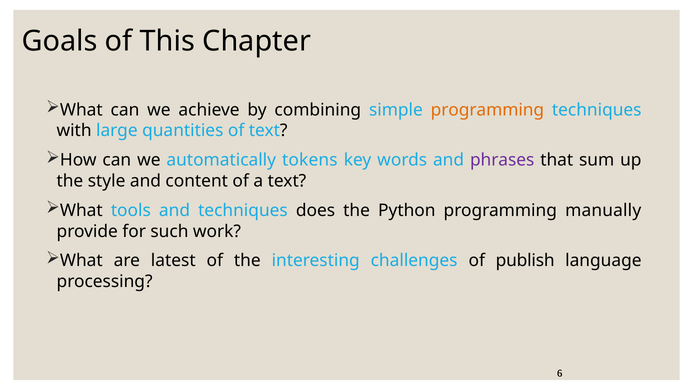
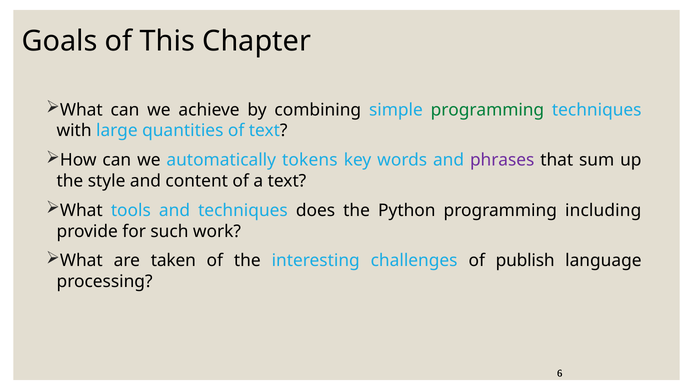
programming colour: orange -> green (487, 110)
manually: manually -> including (603, 210)
latest: latest -> taken (173, 261)
